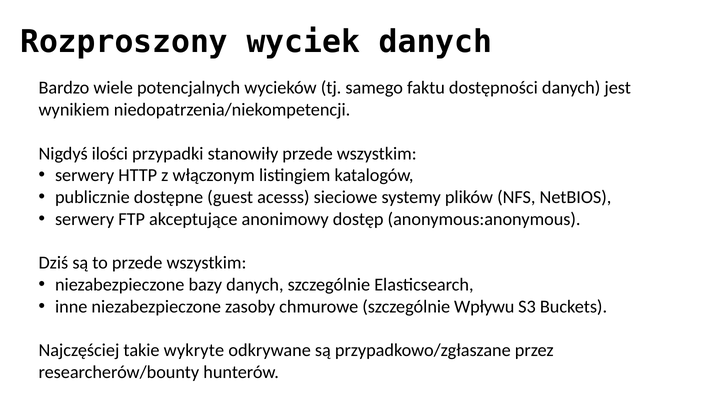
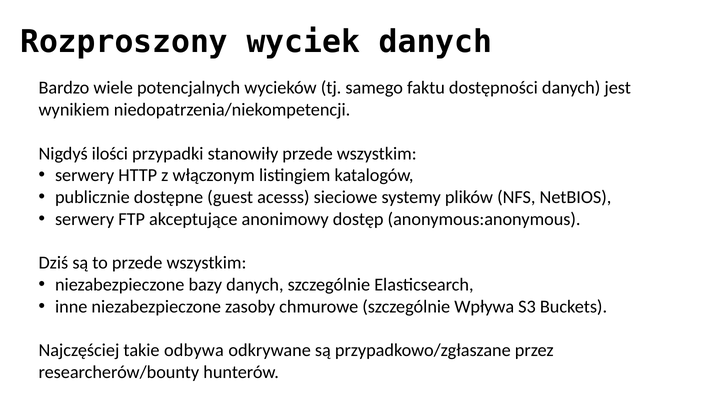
Wpływu: Wpływu -> Wpływa (484, 307)
wykryte: wykryte -> odbywa (194, 351)
